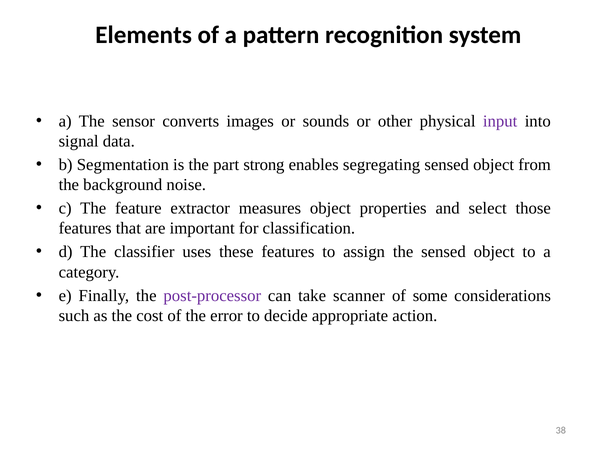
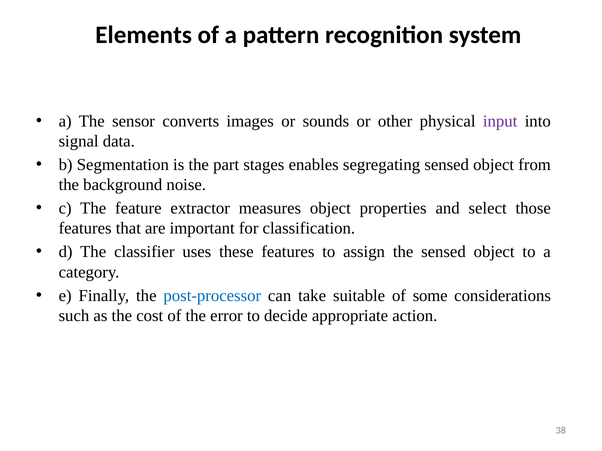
strong: strong -> stages (264, 165)
post-processor colour: purple -> blue (212, 296)
scanner: scanner -> suitable (359, 296)
